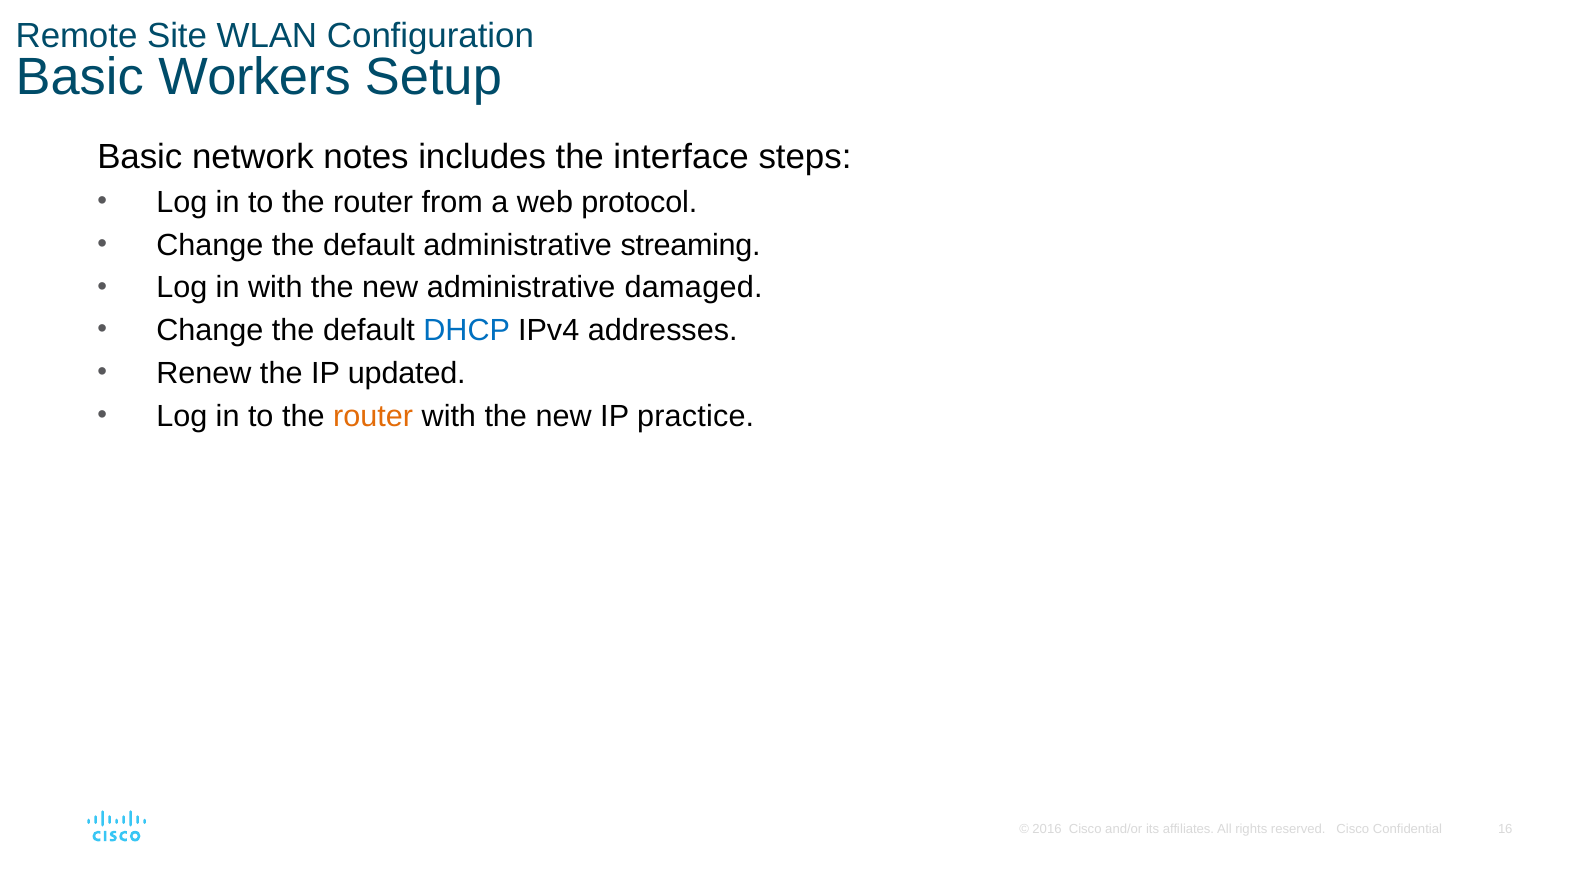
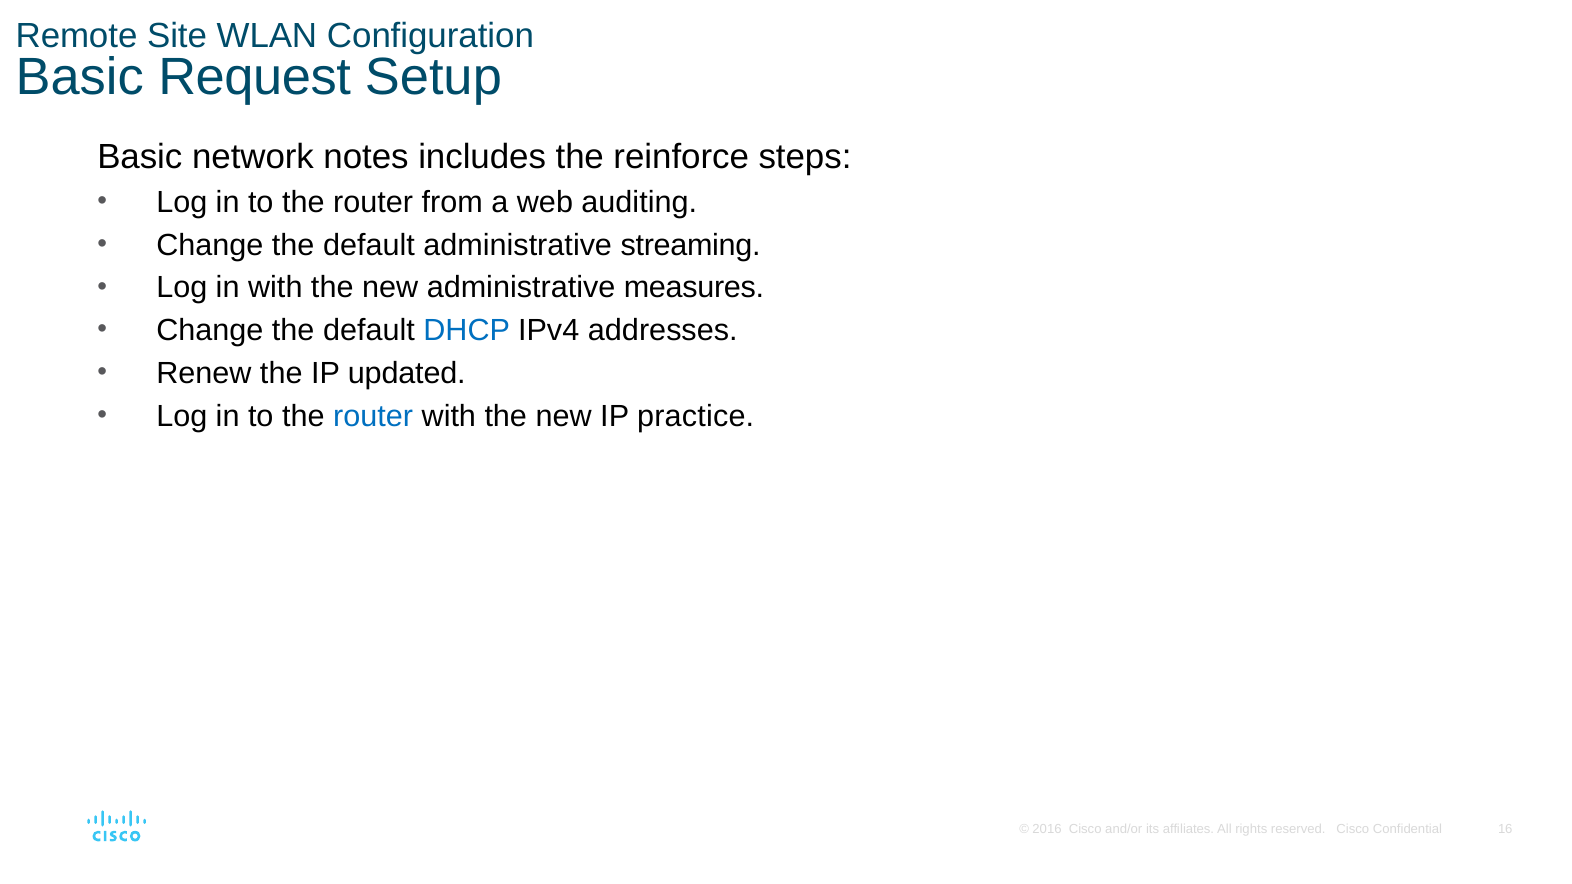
Workers: Workers -> Request (255, 77)
interface: interface -> reinforce (681, 157)
protocol: protocol -> auditing (639, 202)
damaged: damaged -> measures (694, 288)
router colour: orange -> blue (373, 416)
